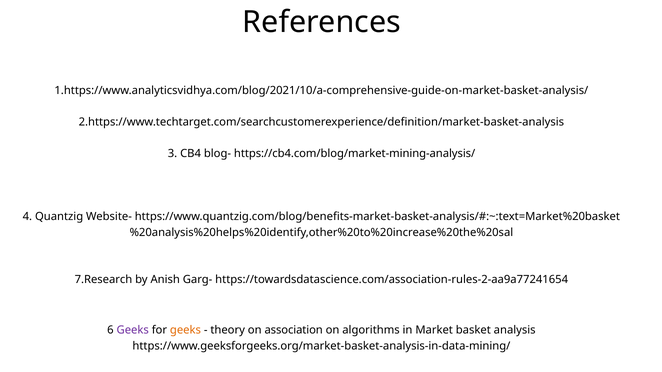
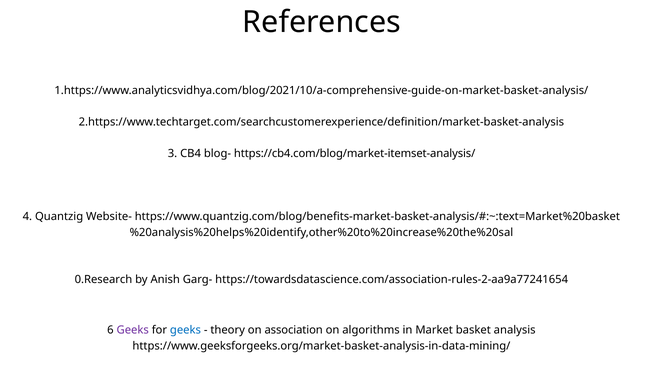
https://cb4.com/blog/market-mining-analysis/: https://cb4.com/blog/market-mining-analysis/ -> https://cb4.com/blog/market-itemset-analysis/ (355, 154)
7.Research: 7.Research -> 0.Research (103, 280)
geeks colour: orange -> blue (185, 331)
